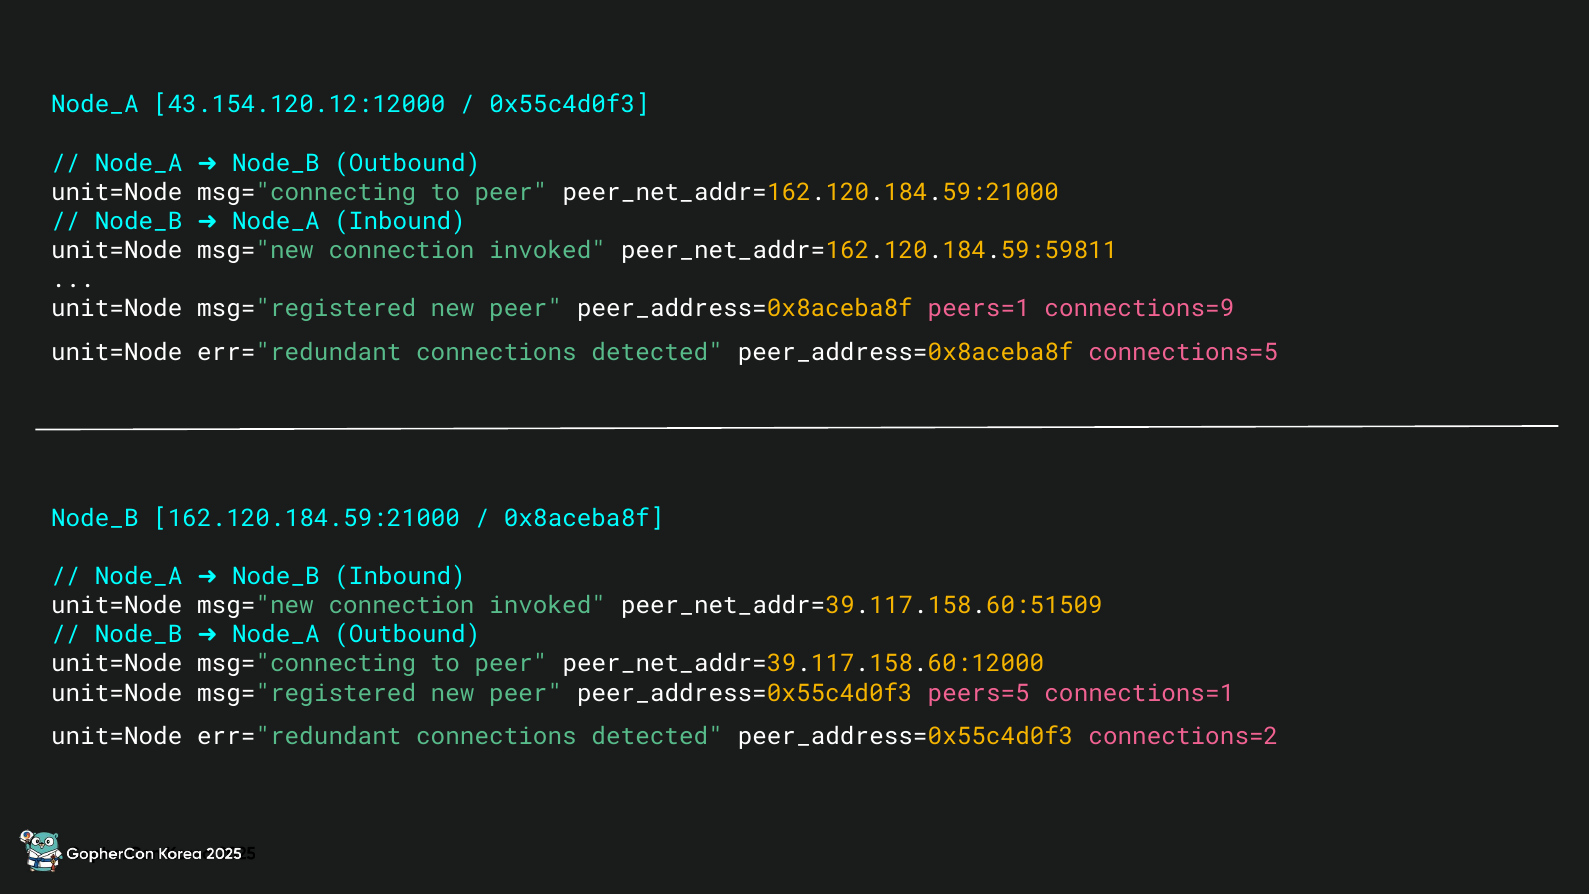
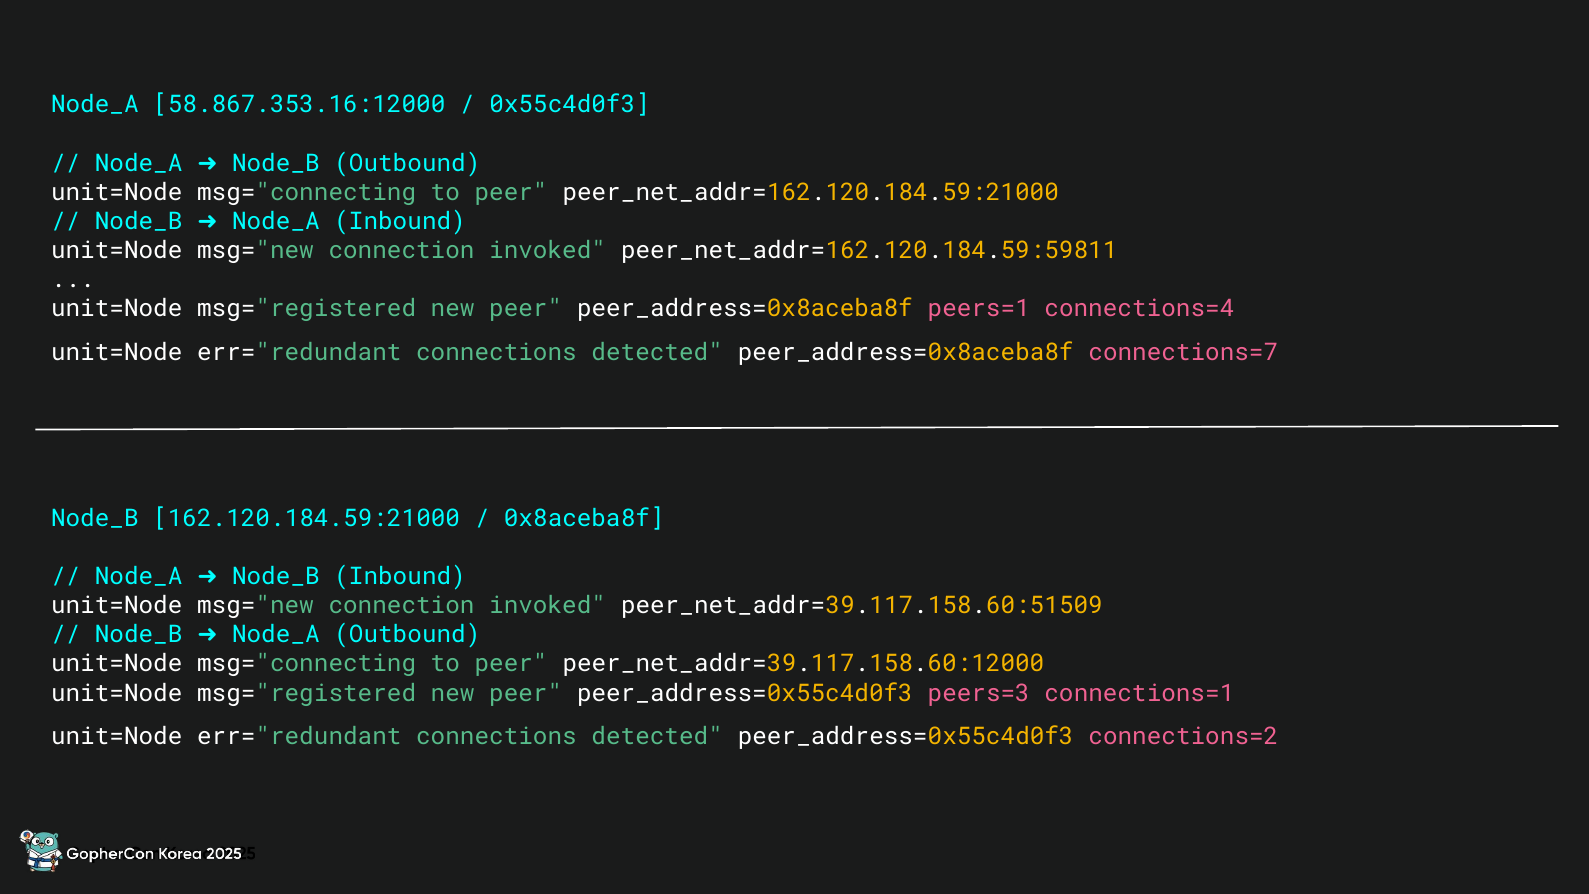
43.154.120.12:12000: 43.154.120.12:12000 -> 58.867.353.16:12000 (299, 105)
connections=9: connections=9 -> connections=4 (1139, 309)
connections=5: connections=5 -> connections=7 (1183, 353)
peers=5: peers=5 -> peers=3 (979, 693)
